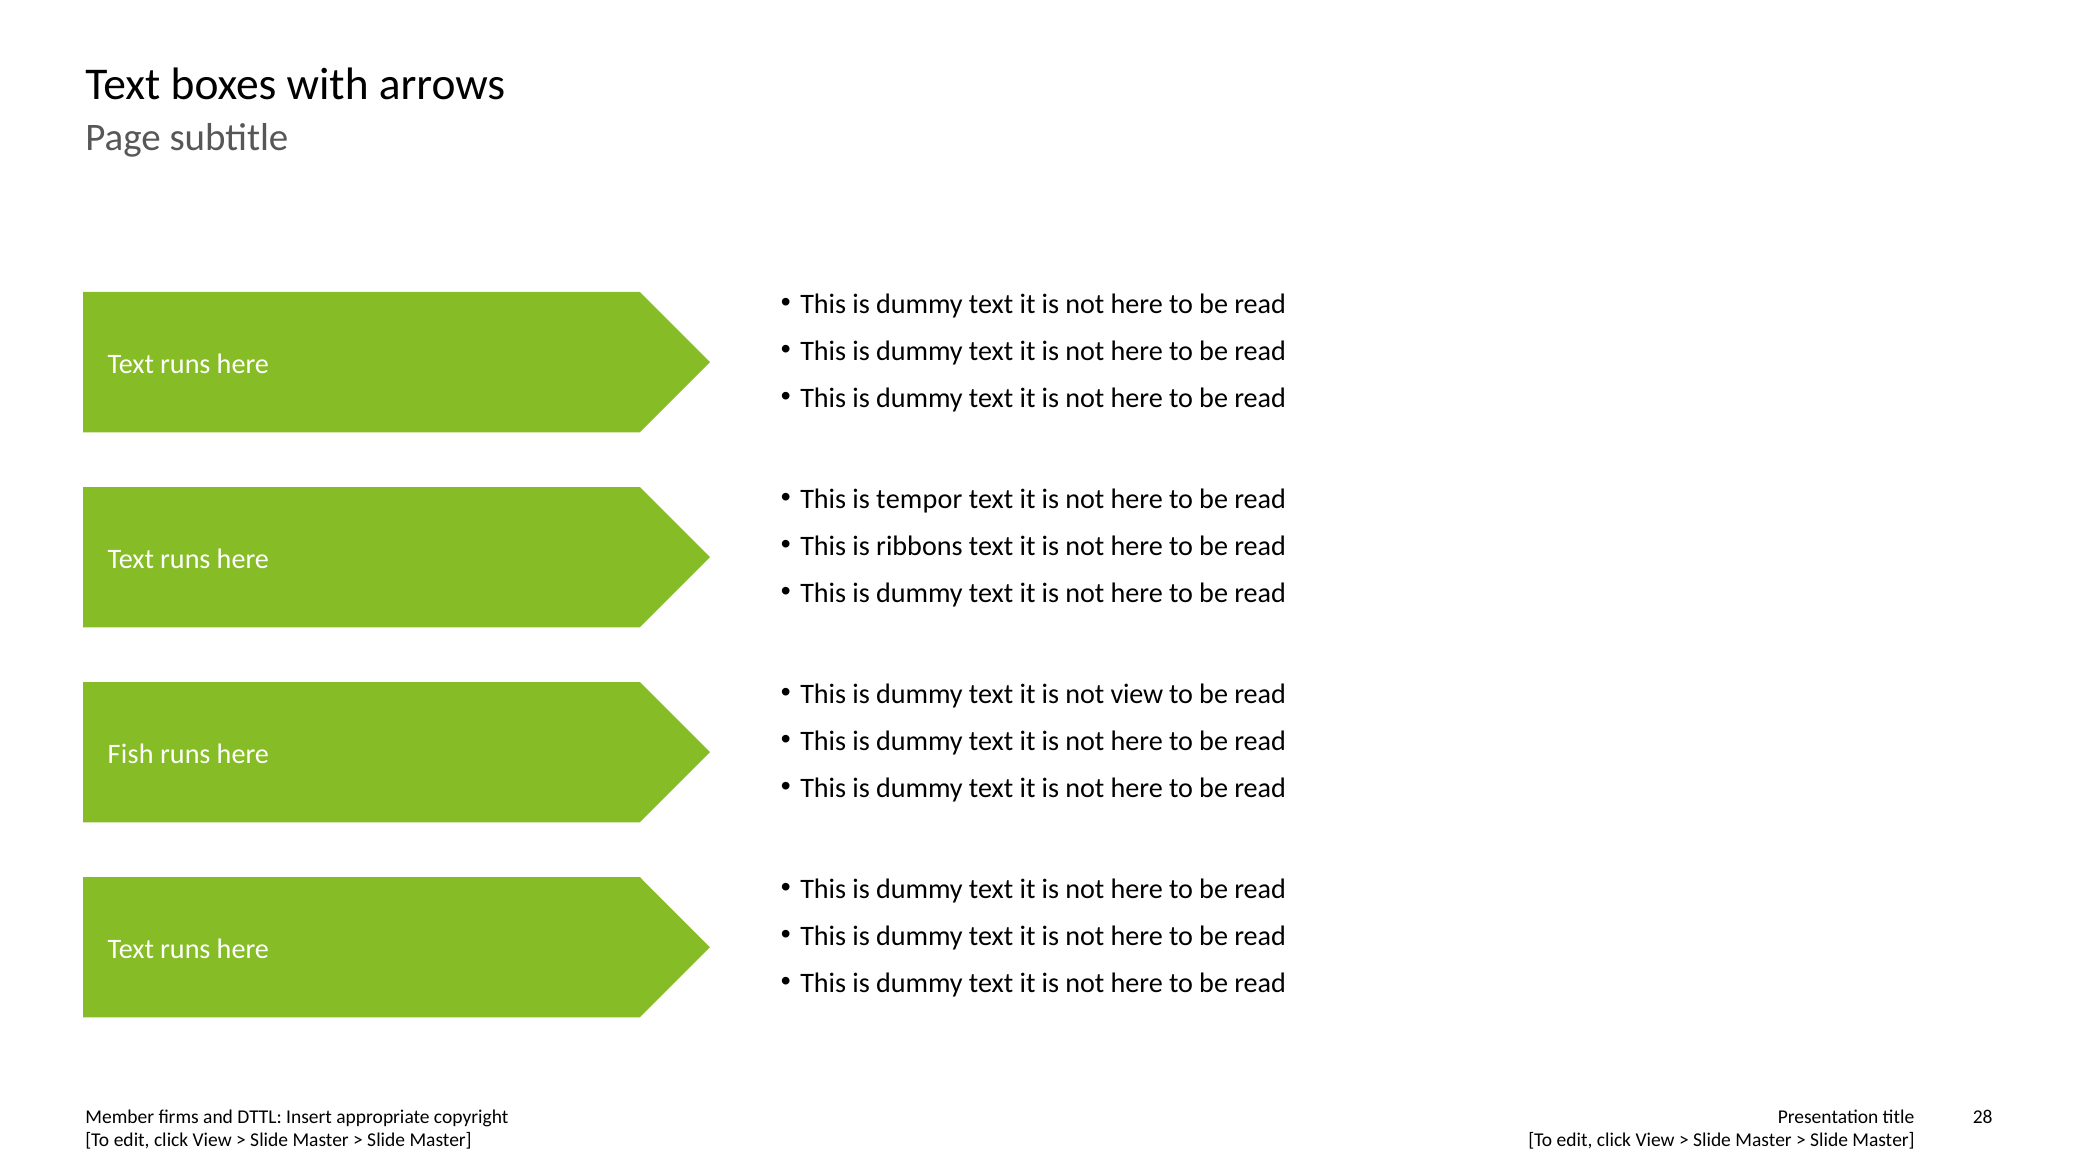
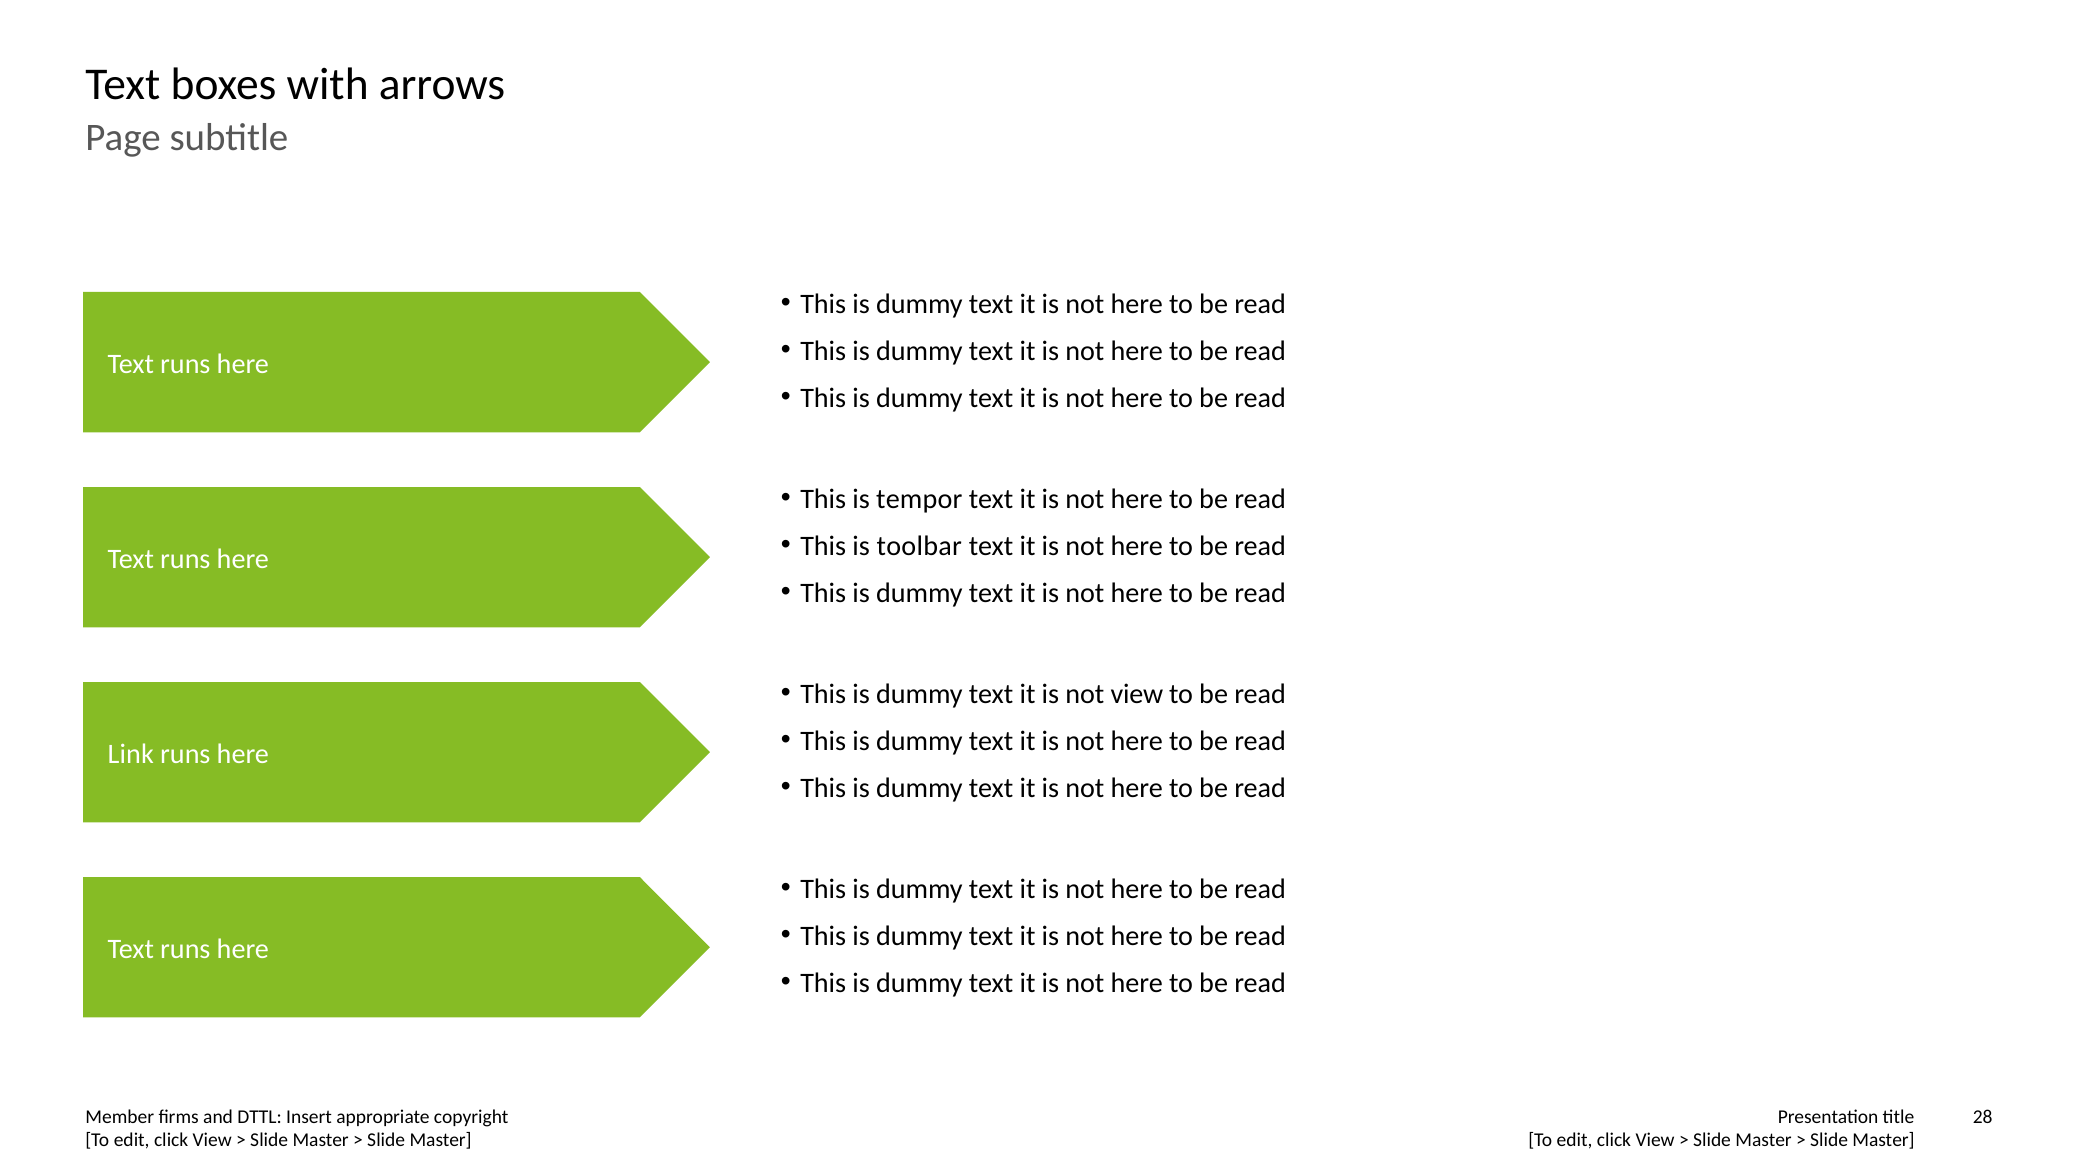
ribbons: ribbons -> toolbar (919, 546)
Fish: Fish -> Link (131, 754)
